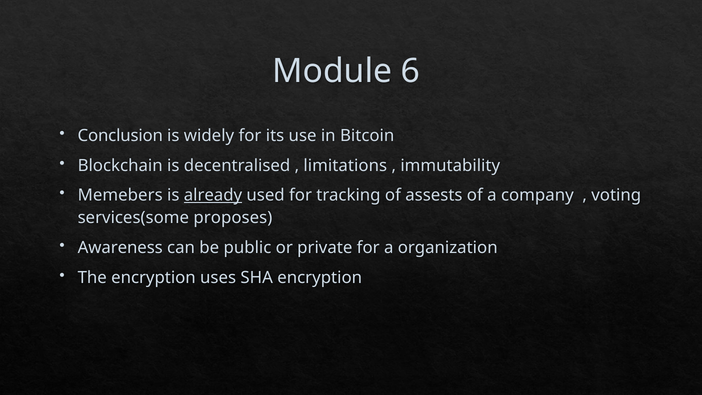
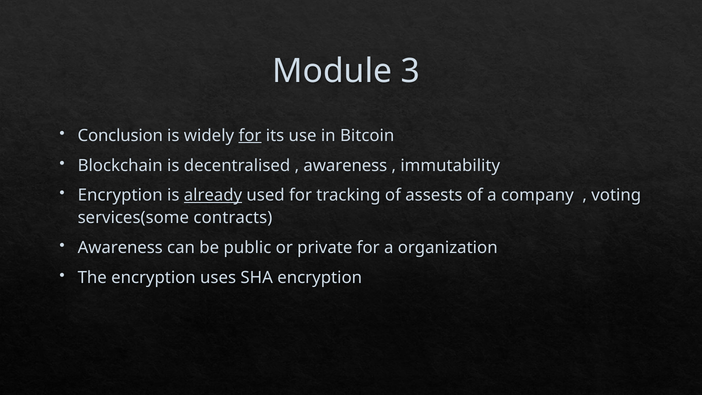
6: 6 -> 3 (411, 71)
for underline: none -> present (250, 135)
limitations: limitations -> awareness (345, 165)
Memebers: Memebers -> Encryption (120, 195)
proposes: proposes -> contracts (233, 218)
